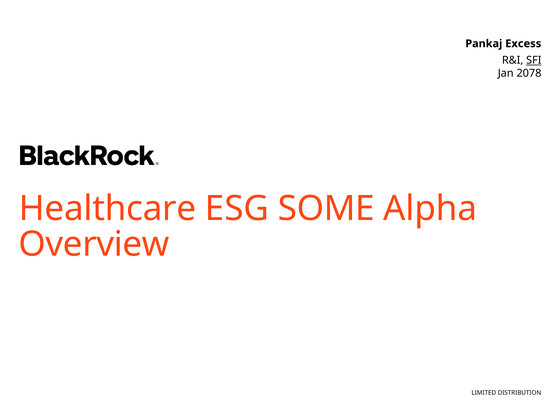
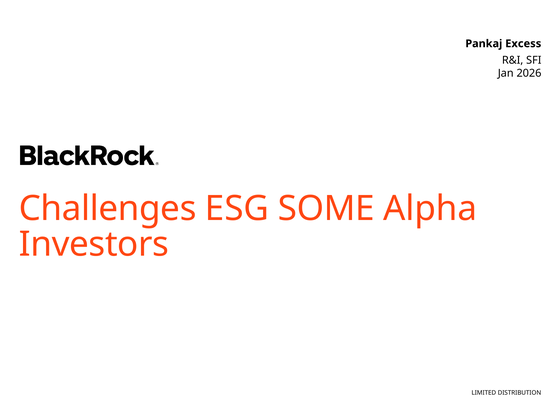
SFI underline: present -> none (534, 60)
2078: 2078 -> 2026 (529, 73)
Healthcare: Healthcare -> Challenges (108, 209)
Overview: Overview -> Investors (94, 244)
